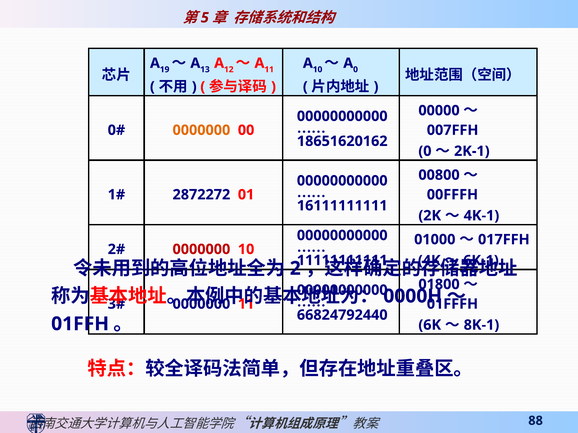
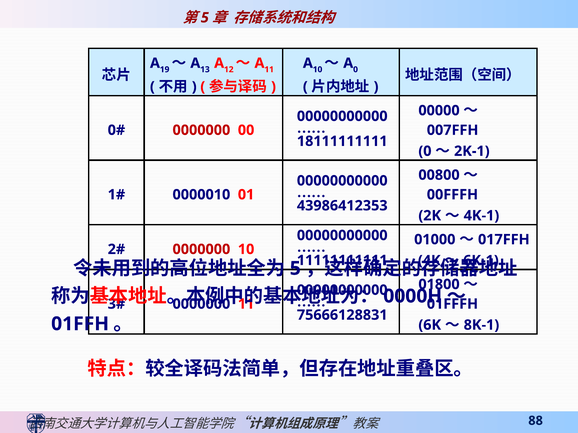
0000000 colour: orange -> red (201, 130)
18651620162: 18651620162 -> 18111111111 (342, 141)
2872272: 2872272 -> 0000010 (201, 195)
16111111111: 16111111111 -> 43986412353 (342, 206)
2: 2 -> 5 (295, 269)
66824792440: 66824792440 -> 75666128831 (342, 315)
